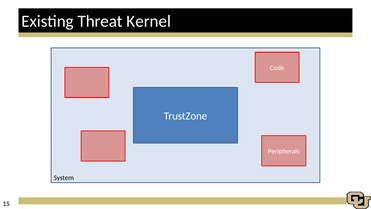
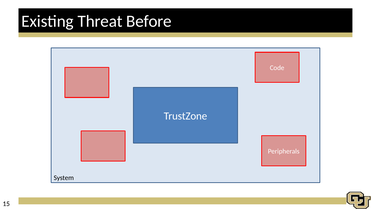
Kernel: Kernel -> Before (149, 21)
